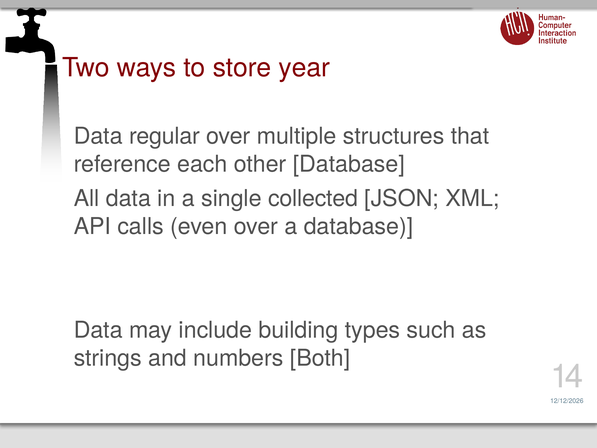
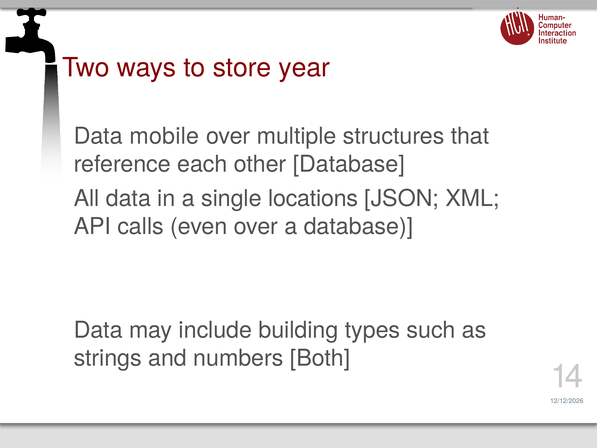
regular: regular -> mobile (164, 136)
collected: collected -> locations (313, 199)
